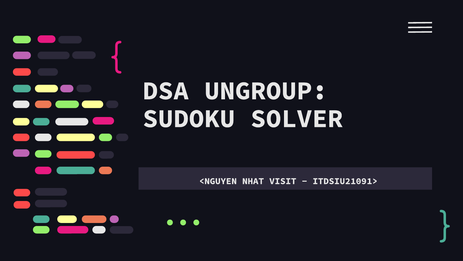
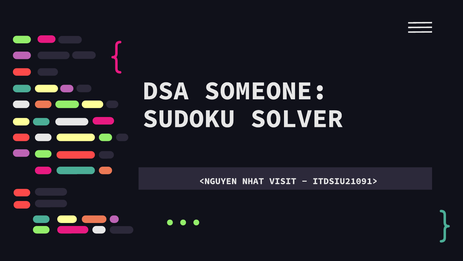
UNGROUP: UNGROUP -> SOMEONE (266, 91)
